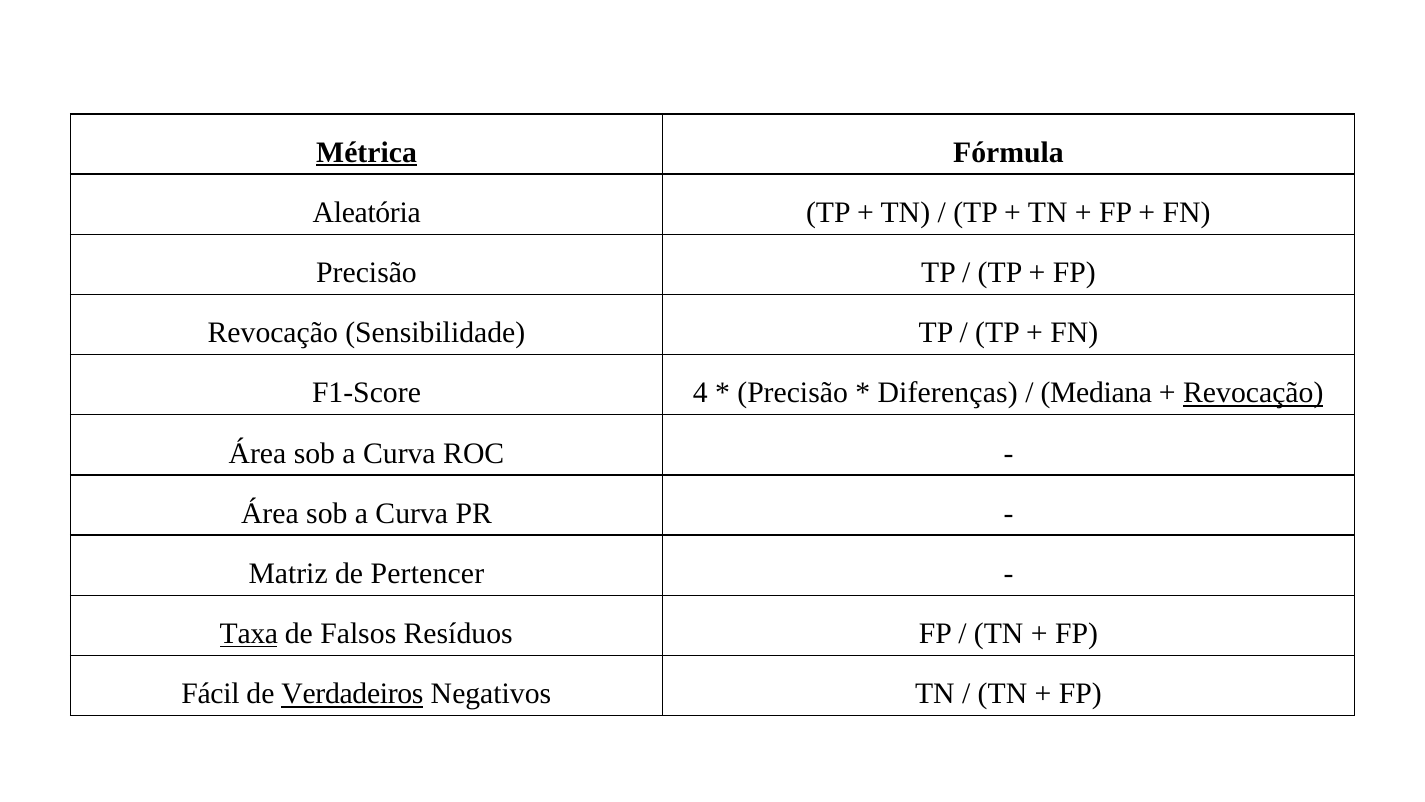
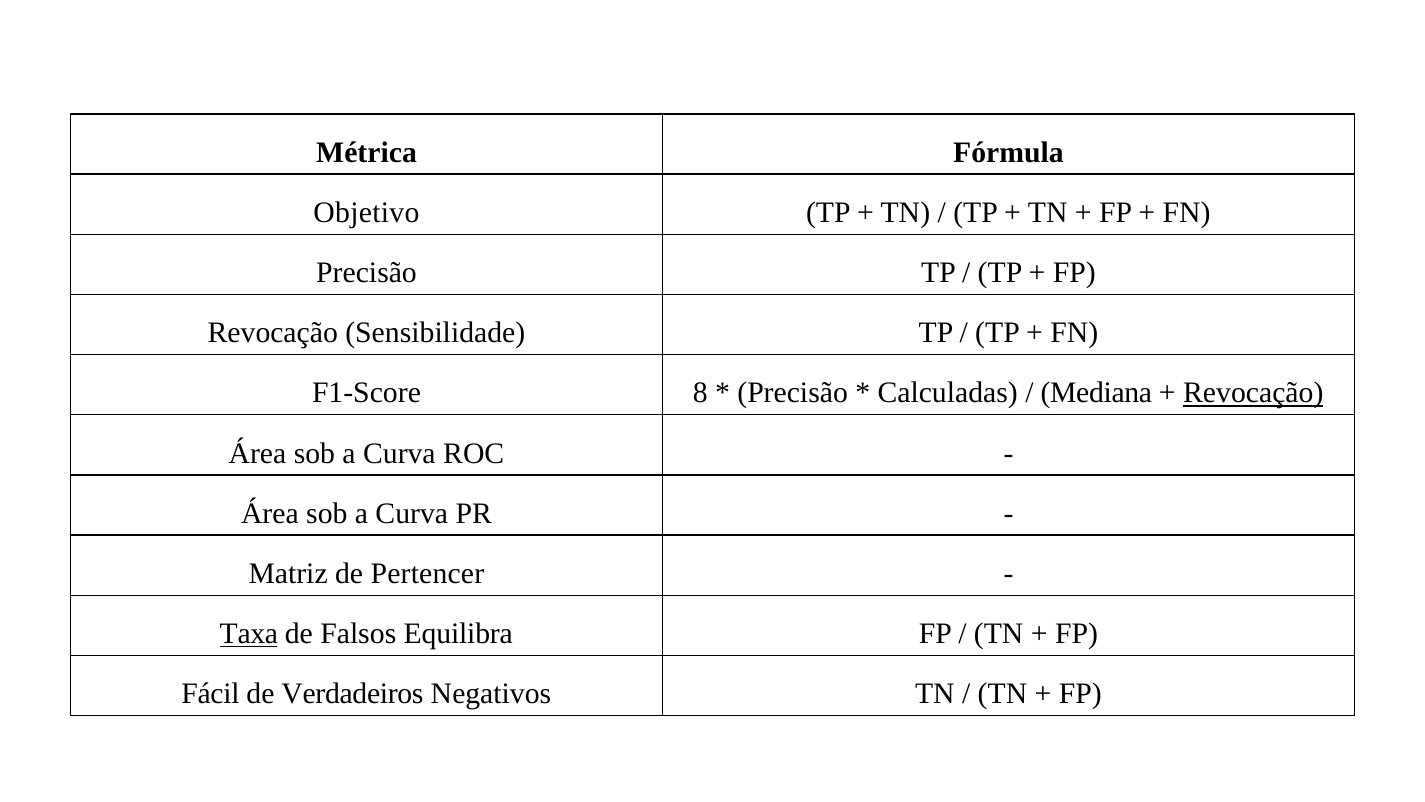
Métrica underline: present -> none (367, 152)
Aleatória: Aleatória -> Objetivo (366, 213)
4: 4 -> 8 (700, 393)
Diferenças: Diferenças -> Calculadas (948, 393)
Resíduos: Resíduos -> Equilibra (458, 633)
Verdadeiros underline: present -> none (352, 694)
